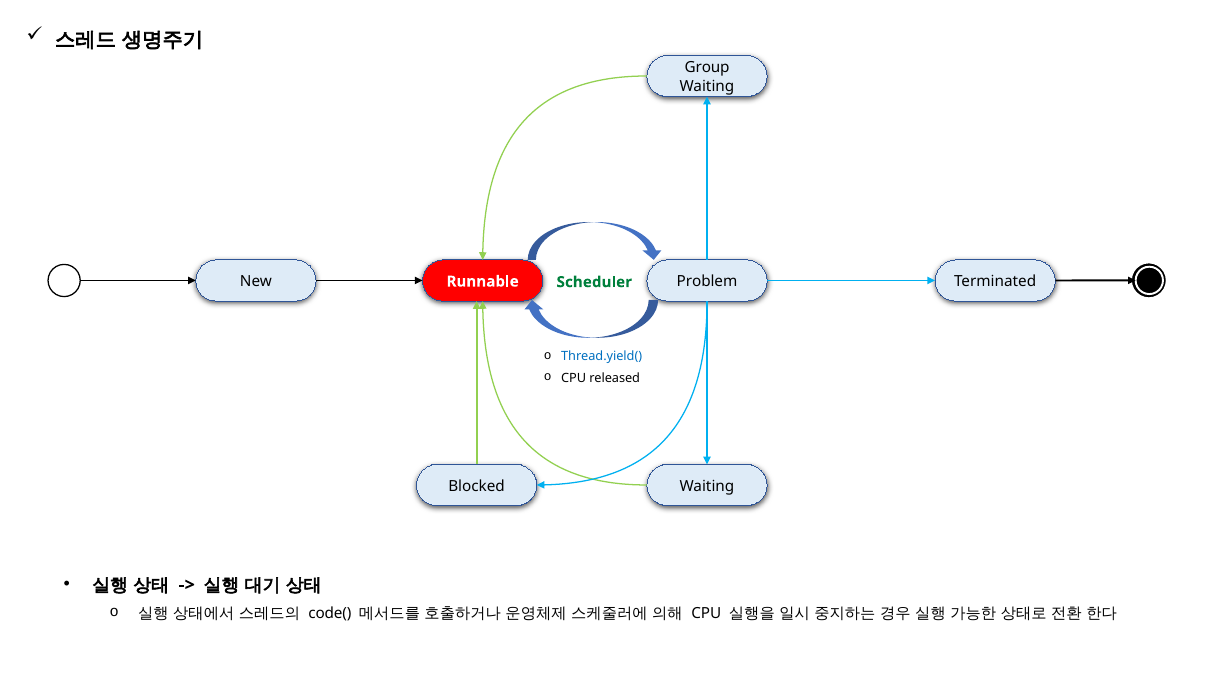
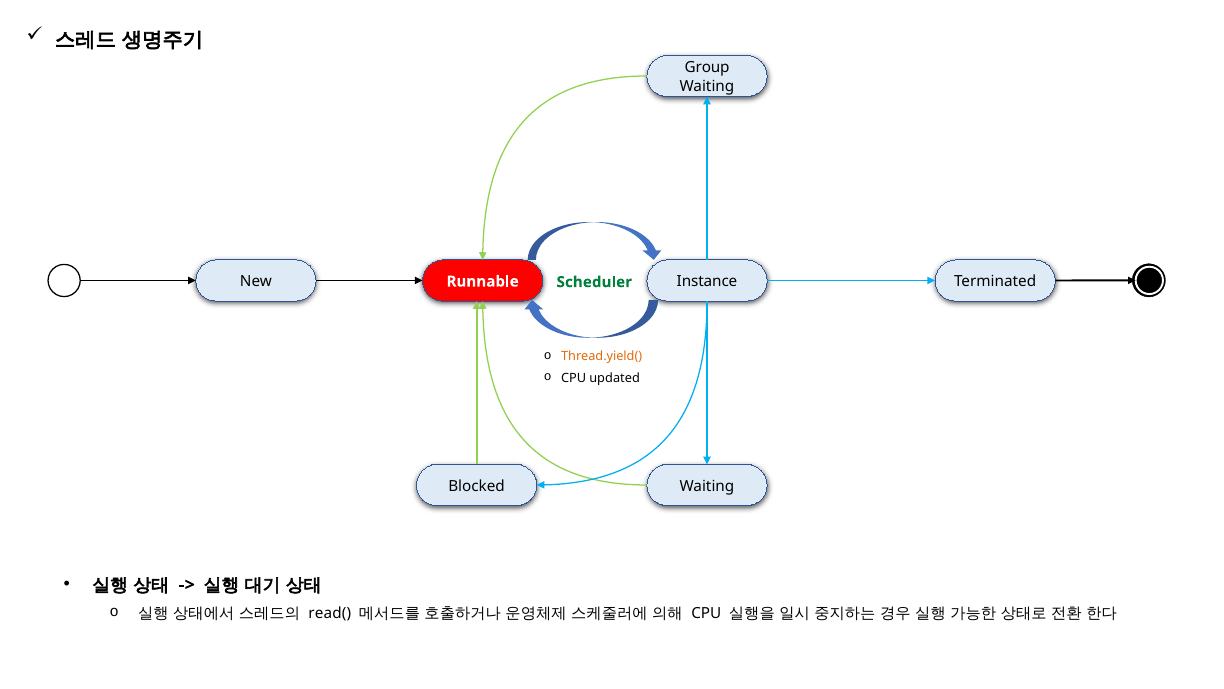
Problem: Problem -> Instance (707, 281)
Thread.yield( colour: blue -> orange (602, 356)
released: released -> updated (615, 378)
code(: code( -> read( (330, 613)
